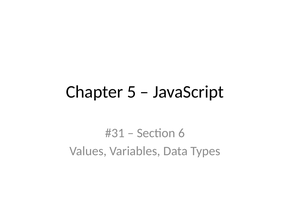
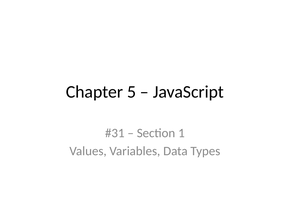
6: 6 -> 1 (182, 133)
